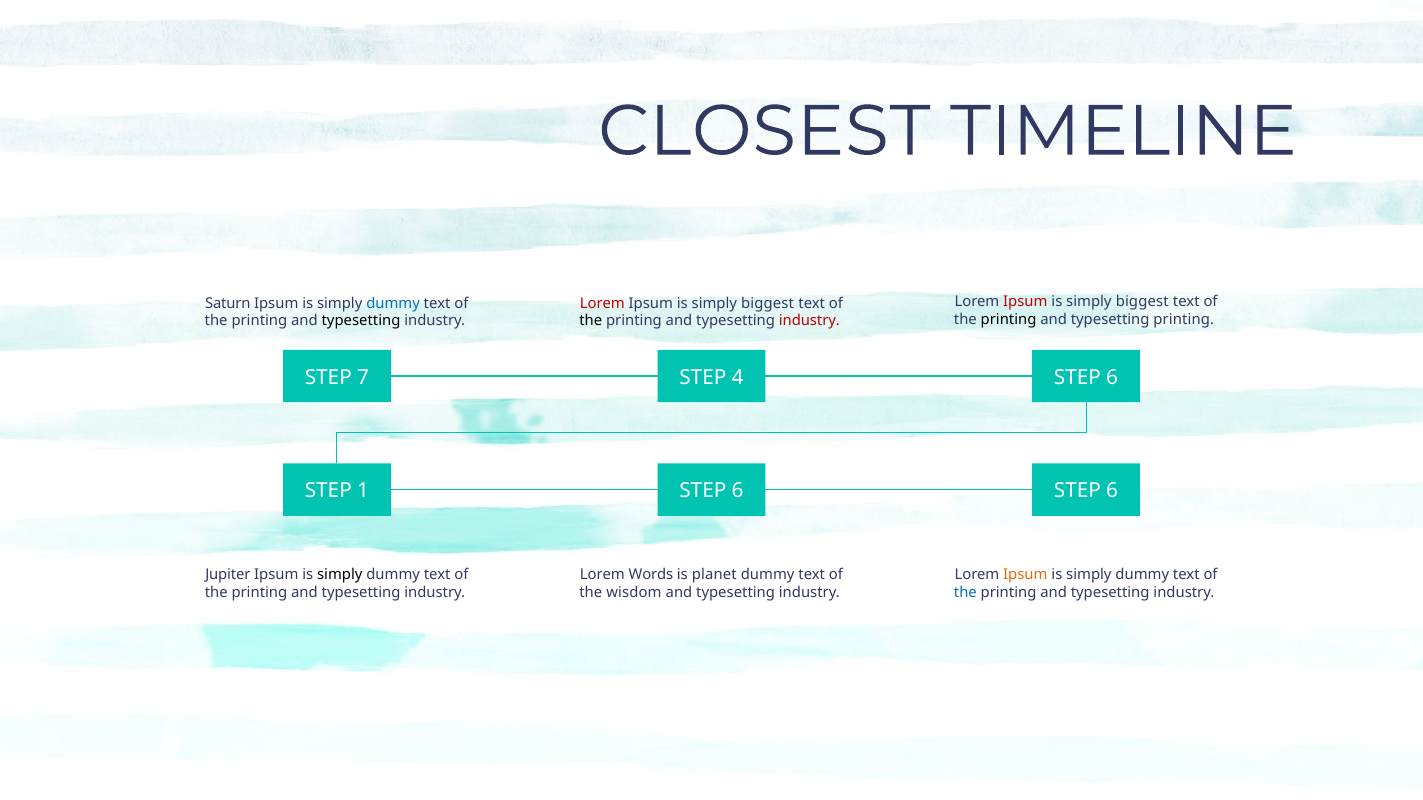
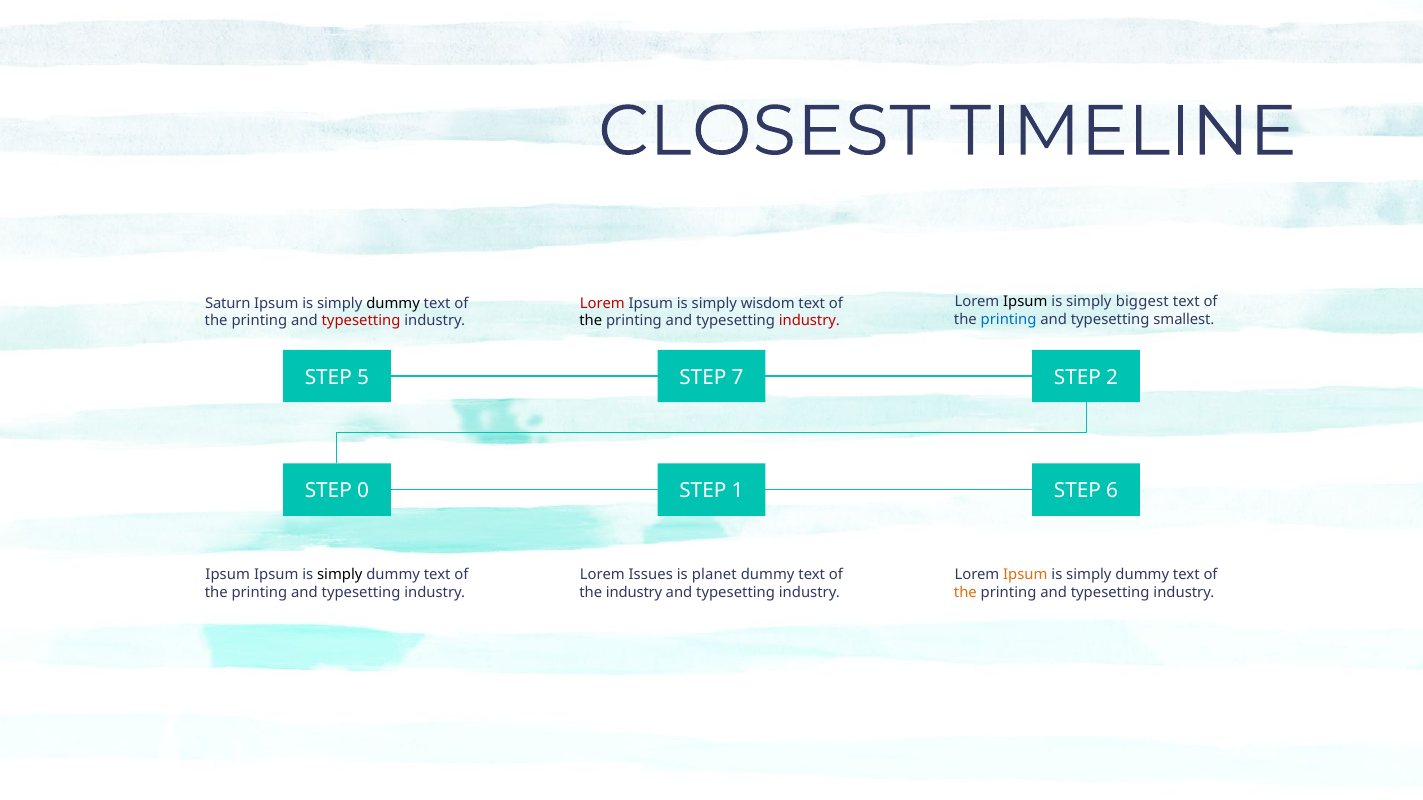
Ipsum colour: red -> black (1025, 302)
dummy colour: blue -> black (393, 303)
biggest: biggest -> wisdom (768, 303)
printing colour: black -> blue (1009, 320)
typesetting printing: printing -> smallest (1184, 320)
typesetting colour: black -> red (361, 321)
7: 7 -> 5 (363, 378)
4: 4 -> 7 (738, 378)
6: 6 -> 2 (1112, 378)
1: 1 -> 0 (363, 491)
6: 6 -> 1 (738, 491)
Jupiter: Jupiter -> Ipsum (228, 575)
Words: Words -> Issues (651, 575)
the wisdom: wisdom -> industry (634, 593)
the colour: blue -> orange (965, 593)
